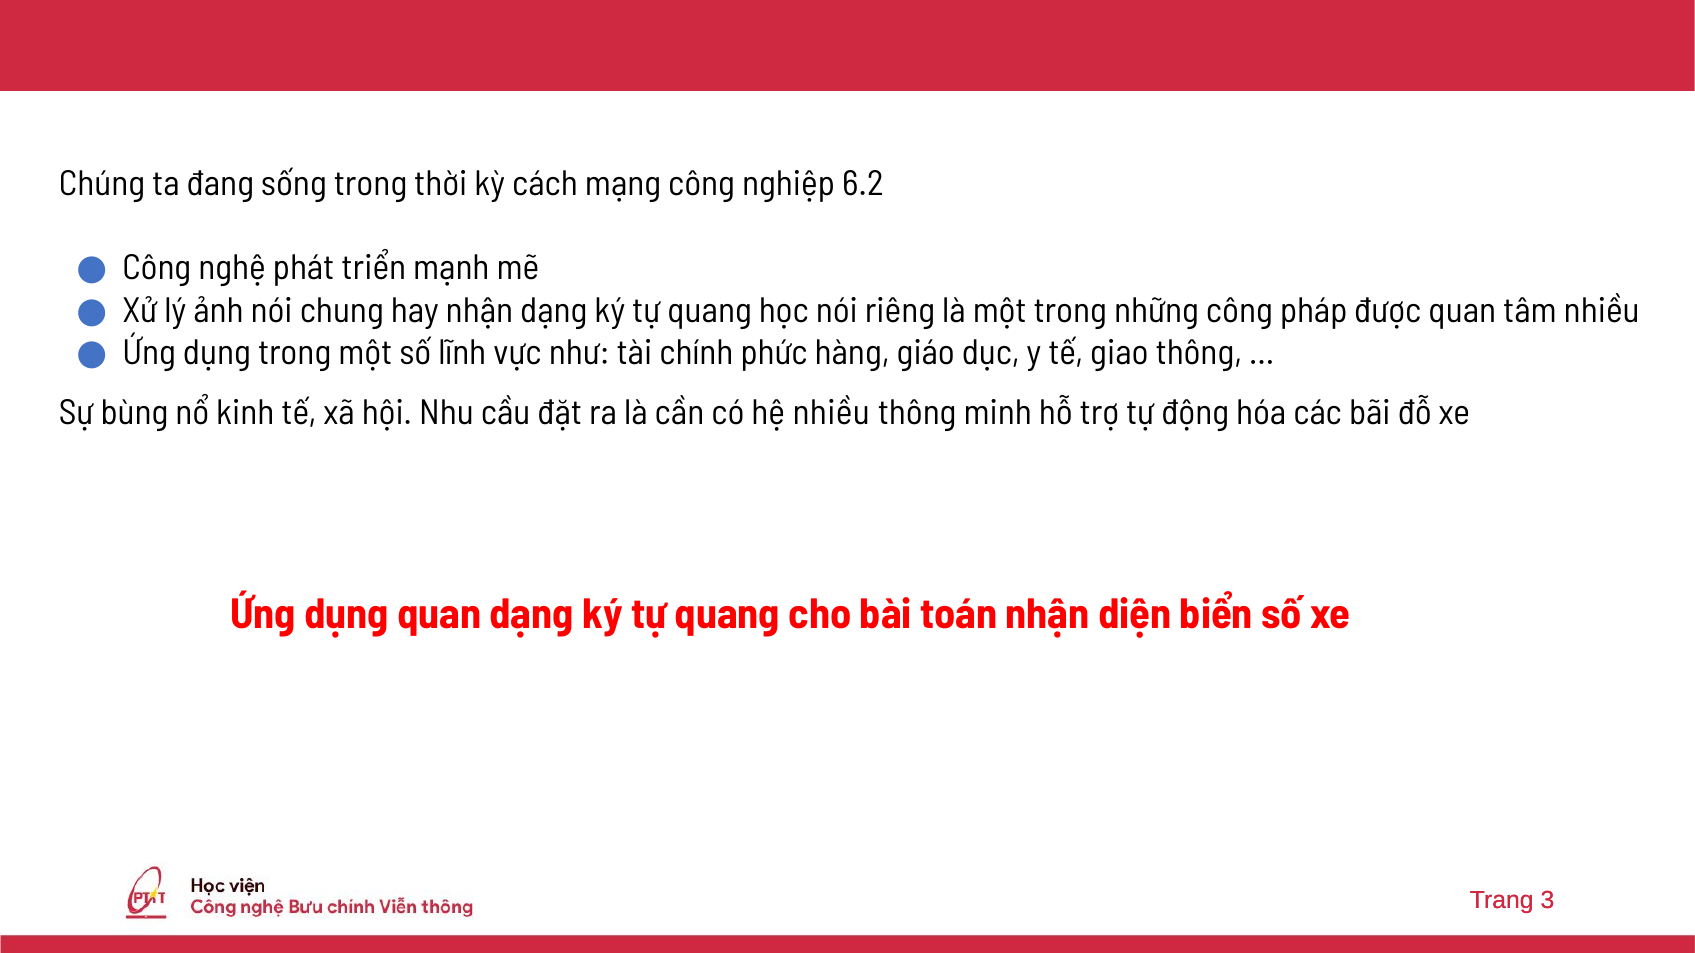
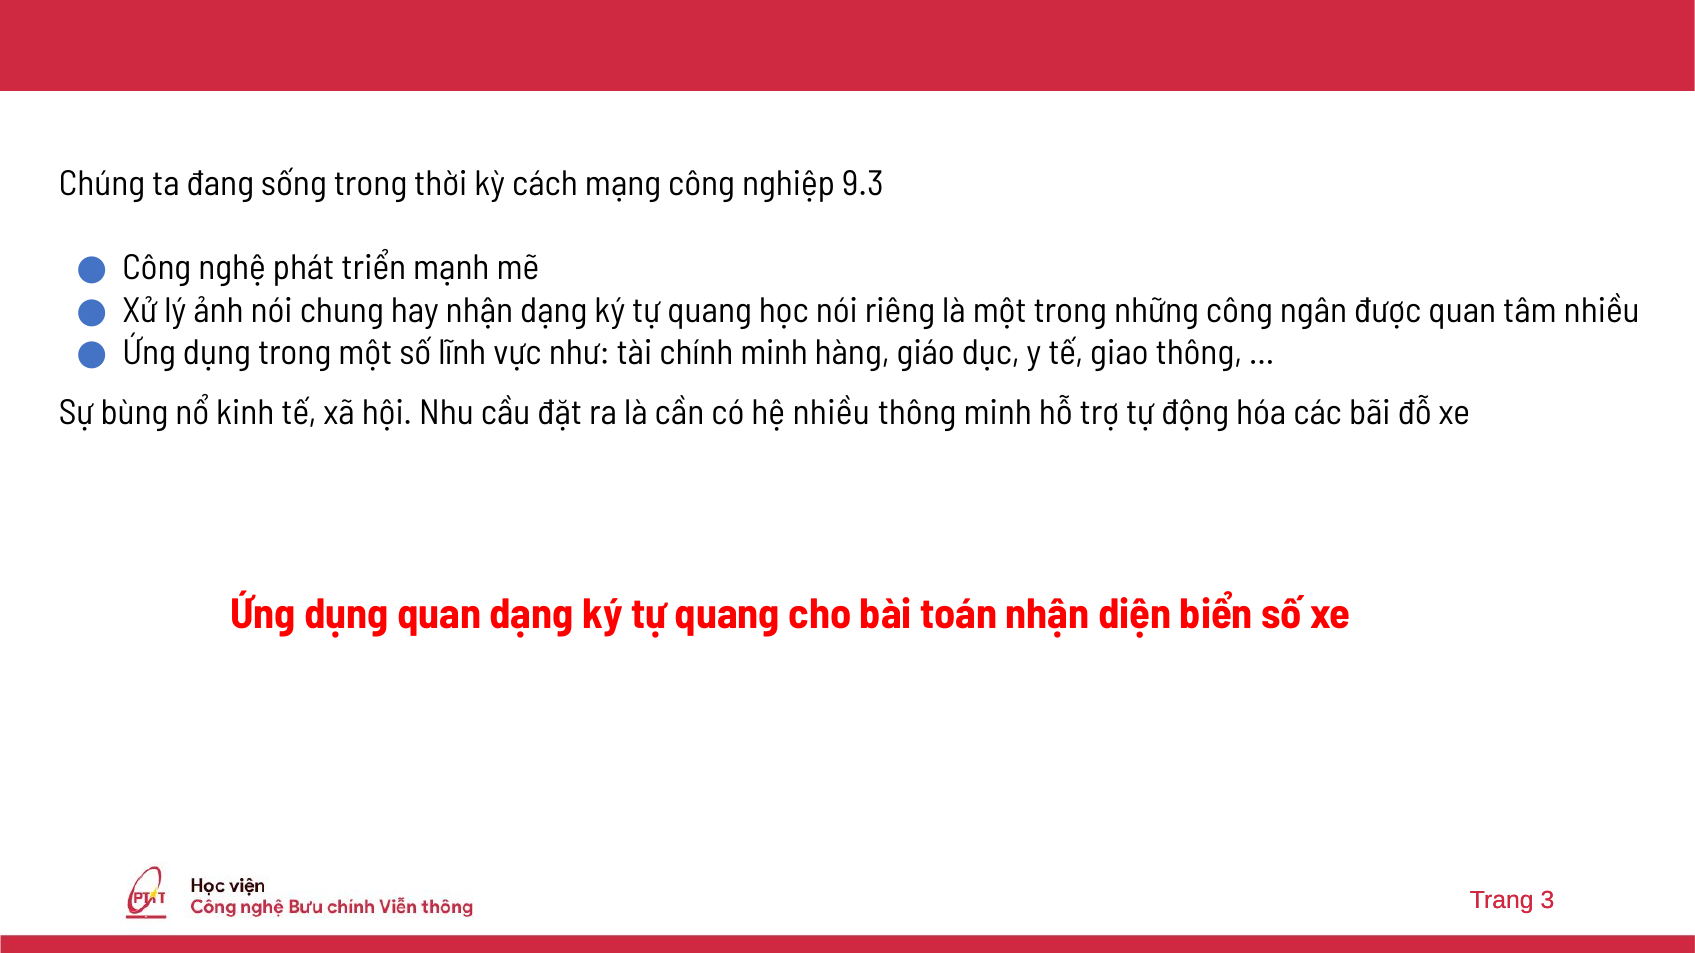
6.2: 6.2 -> 9.3 (863, 184)
pháp: pháp -> ngân (1314, 311)
chính phức: phức -> minh (774, 353)
